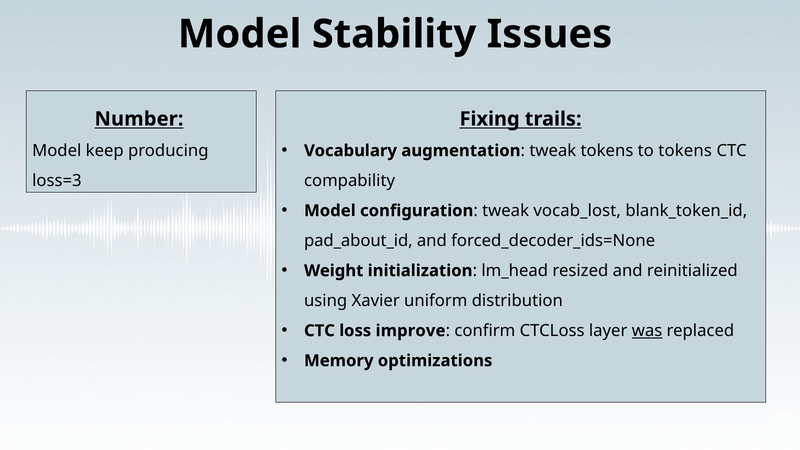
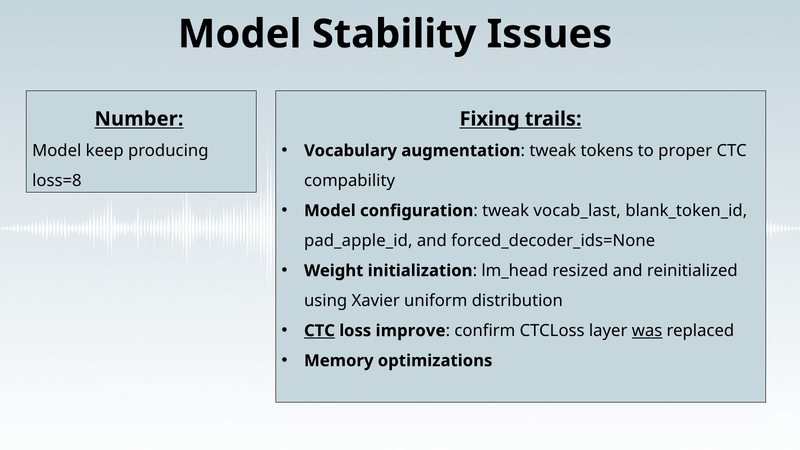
to tokens: tokens -> proper (685, 151)
loss=3: loss=3 -> loss=8 (57, 181)
vocab_lost: vocab_lost -> vocab_last (577, 211)
pad_about_id: pad_about_id -> pad_apple_id (358, 241)
CTC underline: none -> present (319, 331)
